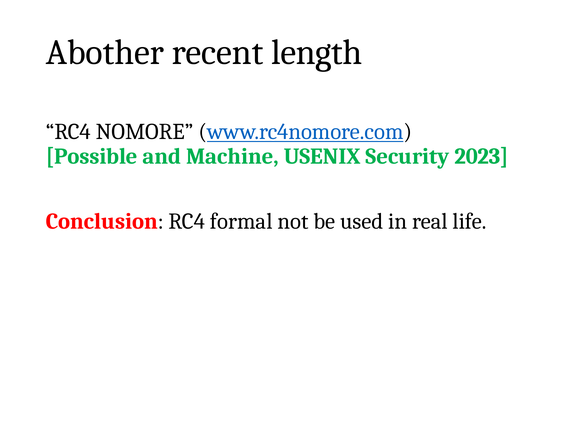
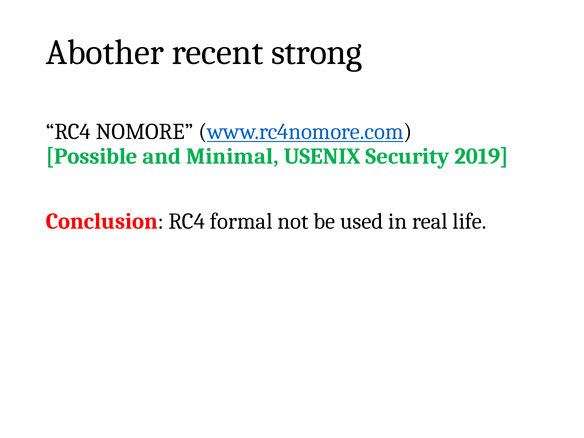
length: length -> strong (317, 52)
Machine: Machine -> Minimal (232, 156)
2023: 2023 -> 2019 (481, 156)
